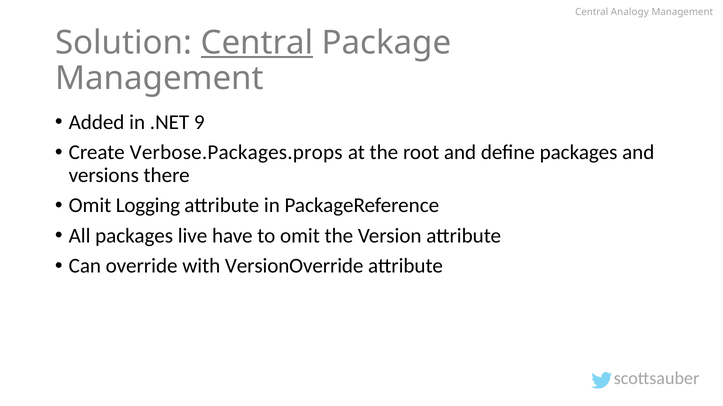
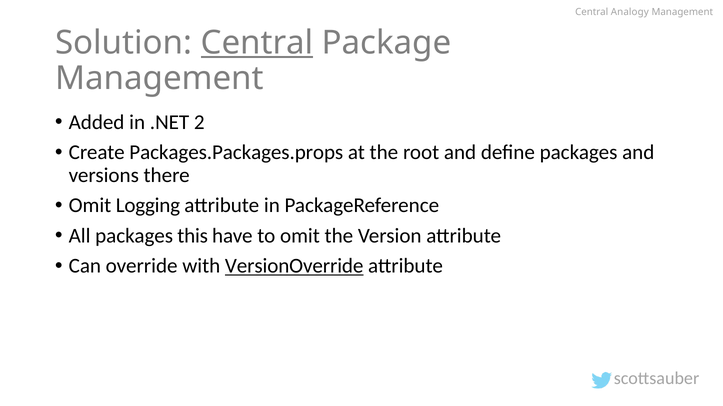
9: 9 -> 2 (199, 123)
Verbose.Packages.props: Verbose.Packages.props -> Packages.Packages.props (236, 153)
live: live -> this (193, 236)
VersionOverride underline: none -> present (294, 266)
